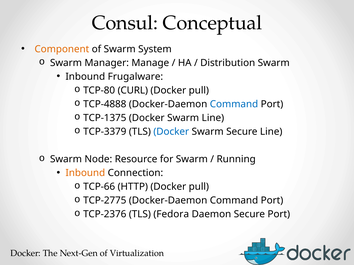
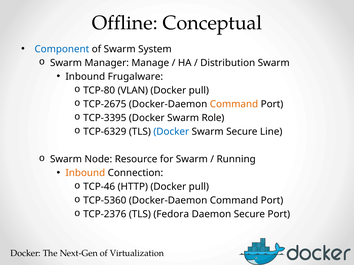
Consul: Consul -> Offline (125, 23)
Component colour: orange -> blue (62, 49)
CURL: CURL -> VLAN (133, 90)
TCP-4888: TCP-4888 -> TCP-2675 (105, 104)
Command colour: blue -> orange (234, 104)
TCP-1375: TCP-1375 -> TCP-3395 (105, 118)
Swarm Line: Line -> Role (213, 118)
TCP-3379: TCP-3379 -> TCP-6329 (105, 132)
TCP-66: TCP-66 -> TCP-46 (99, 187)
TCP-2775: TCP-2775 -> TCP-5360 (105, 201)
